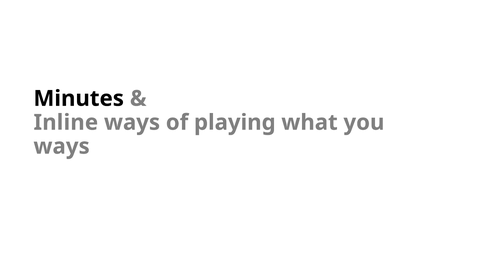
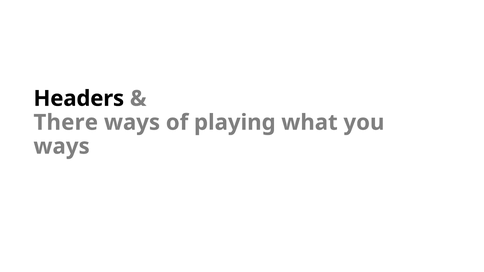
Minutes: Minutes -> Headers (79, 99)
Inline: Inline -> There (66, 123)
